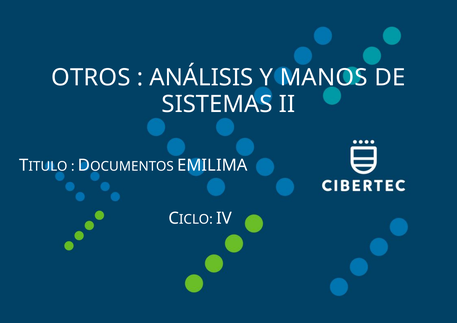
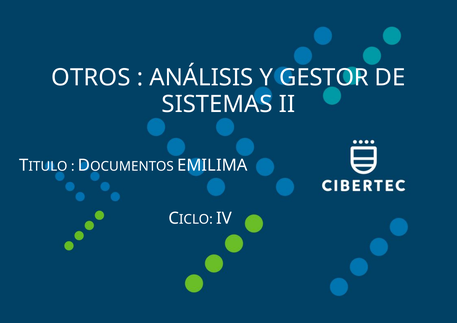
MANOS: MANOS -> GESTOR (324, 78)
